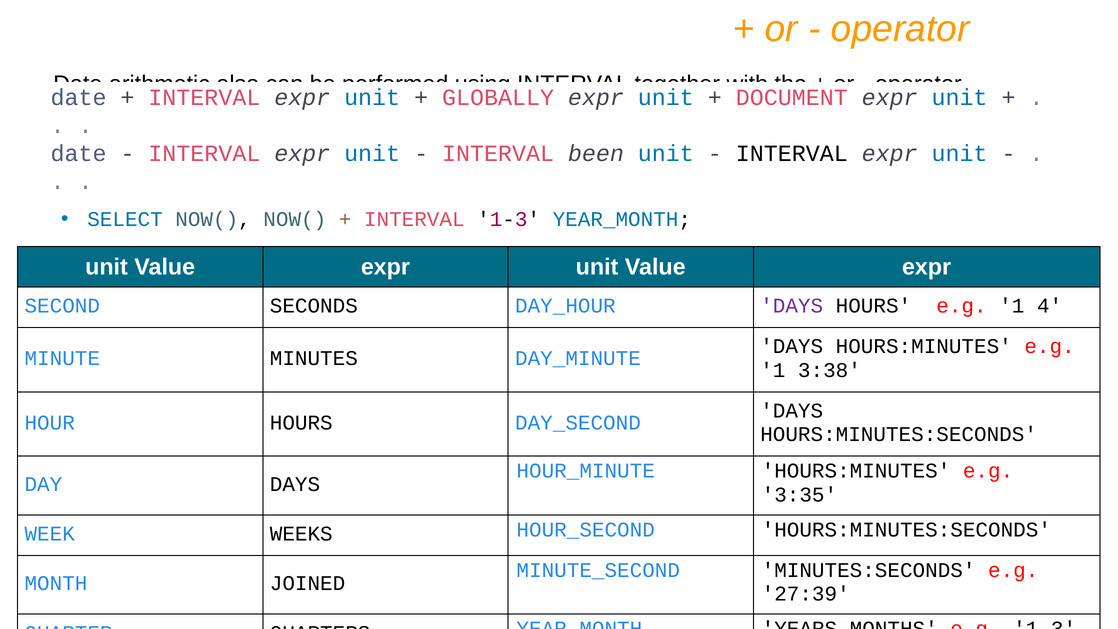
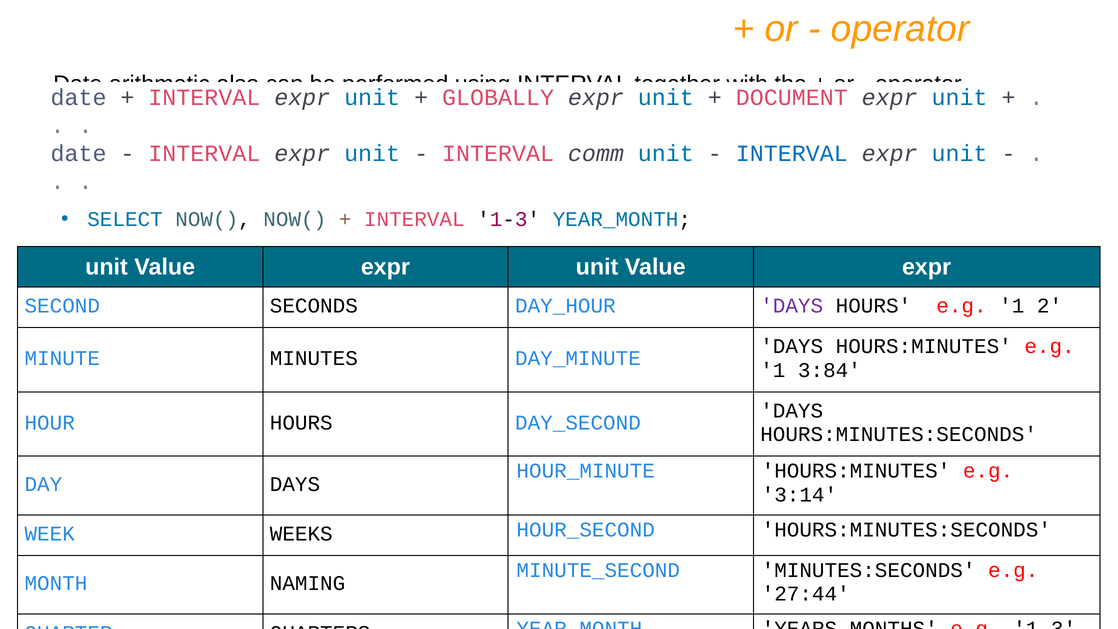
been: been -> comm (596, 154)
INTERVAL colour: black -> blue (792, 154)
4: 4 -> 2 (1050, 306)
3:38: 3:38 -> 3:84 (829, 370)
3:35: 3:35 -> 3:14 (799, 495)
JOINED: JOINED -> NAMING (308, 583)
27:39: 27:39 -> 27:44 (806, 594)
